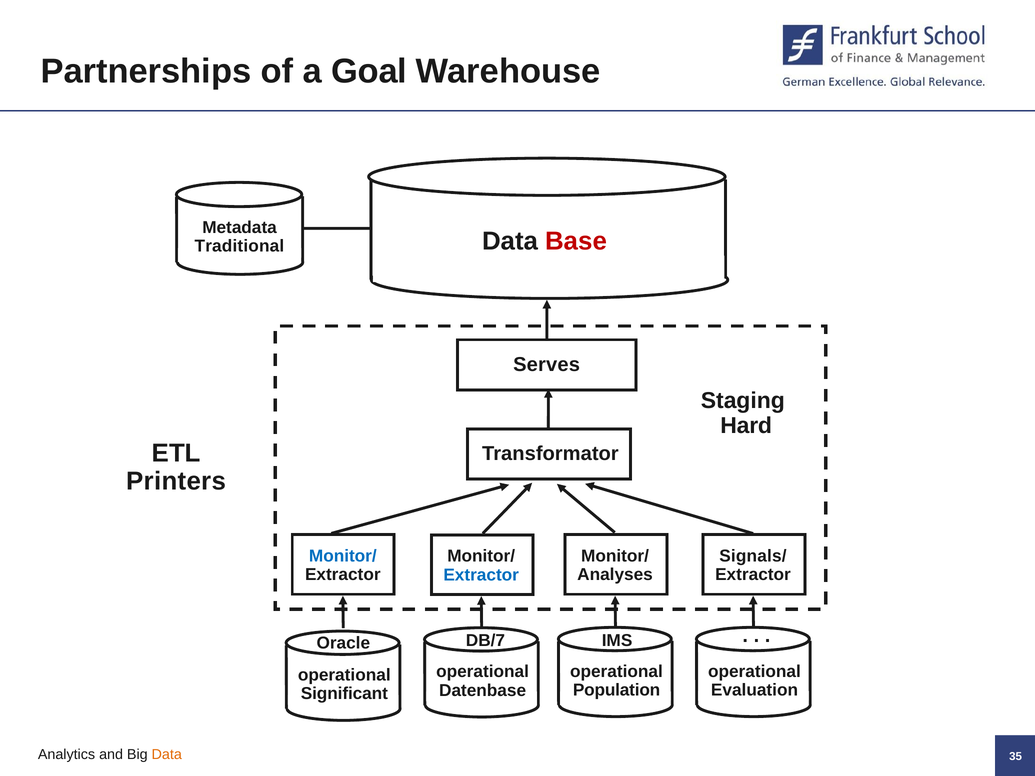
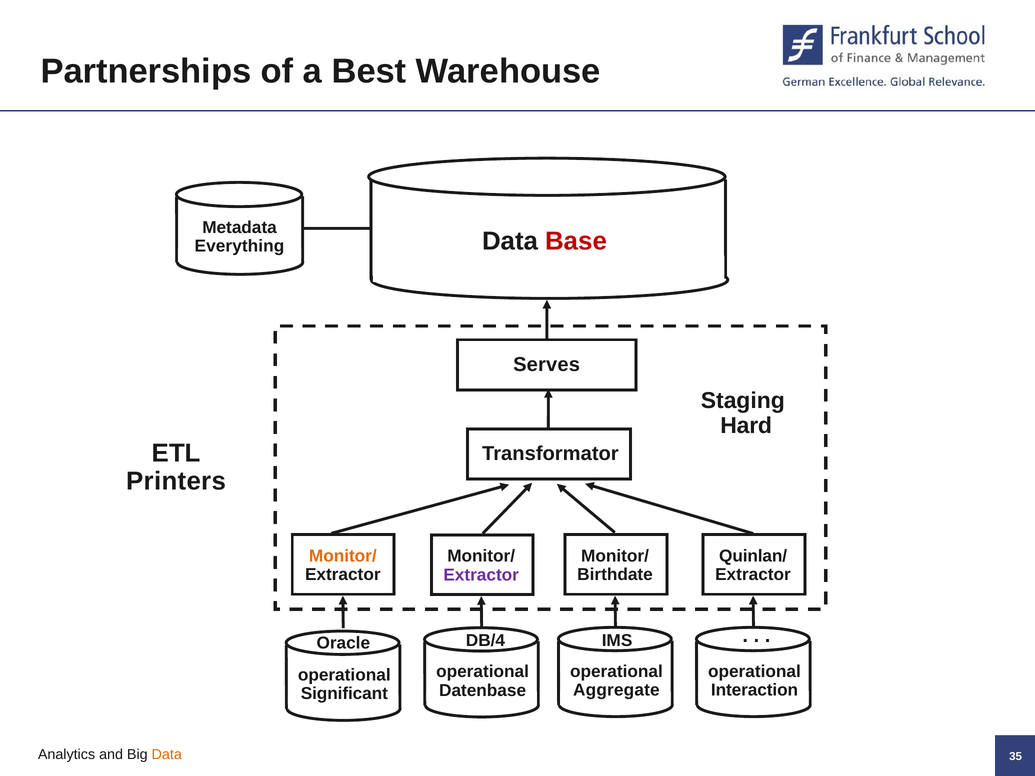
Goal: Goal -> Best (369, 71)
Traditional: Traditional -> Everything (239, 246)
Monitor/ colour: blue -> orange (343, 556)
Signals/: Signals/ -> Quinlan/ (753, 556)
Analyses: Analyses -> Birthdate (615, 575)
Extractor colour: blue -> purple (481, 575)
DB/7: DB/7 -> DB/4 (485, 641)
Population: Population -> Aggregate (616, 690)
Evaluation: Evaluation -> Interaction (755, 690)
